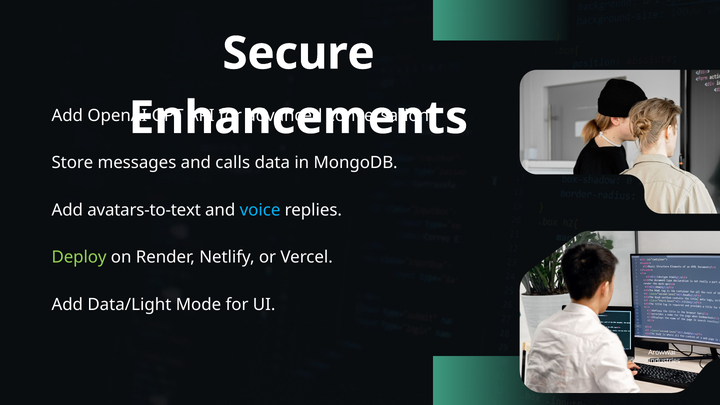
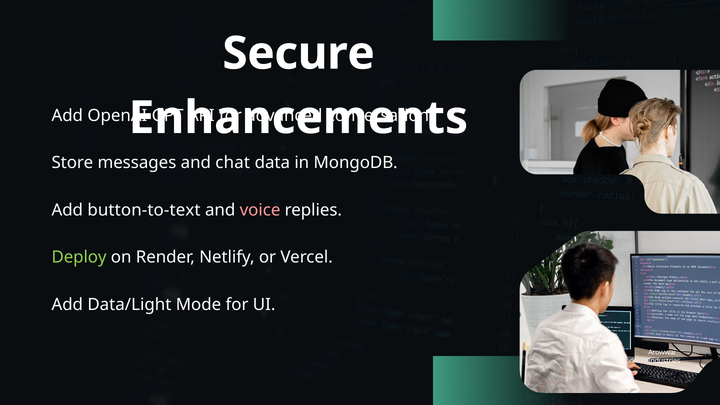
calls: calls -> chat (233, 163)
avatars-to-text: avatars-to-text -> button-to-text (144, 210)
voice colour: light blue -> pink (260, 210)
